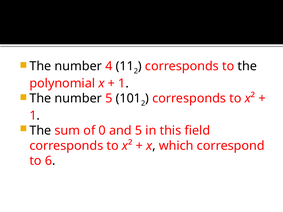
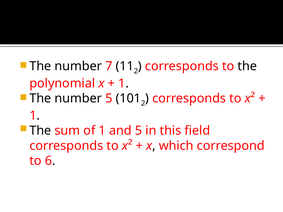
4: 4 -> 7 (109, 66)
of 0: 0 -> 1 (102, 131)
